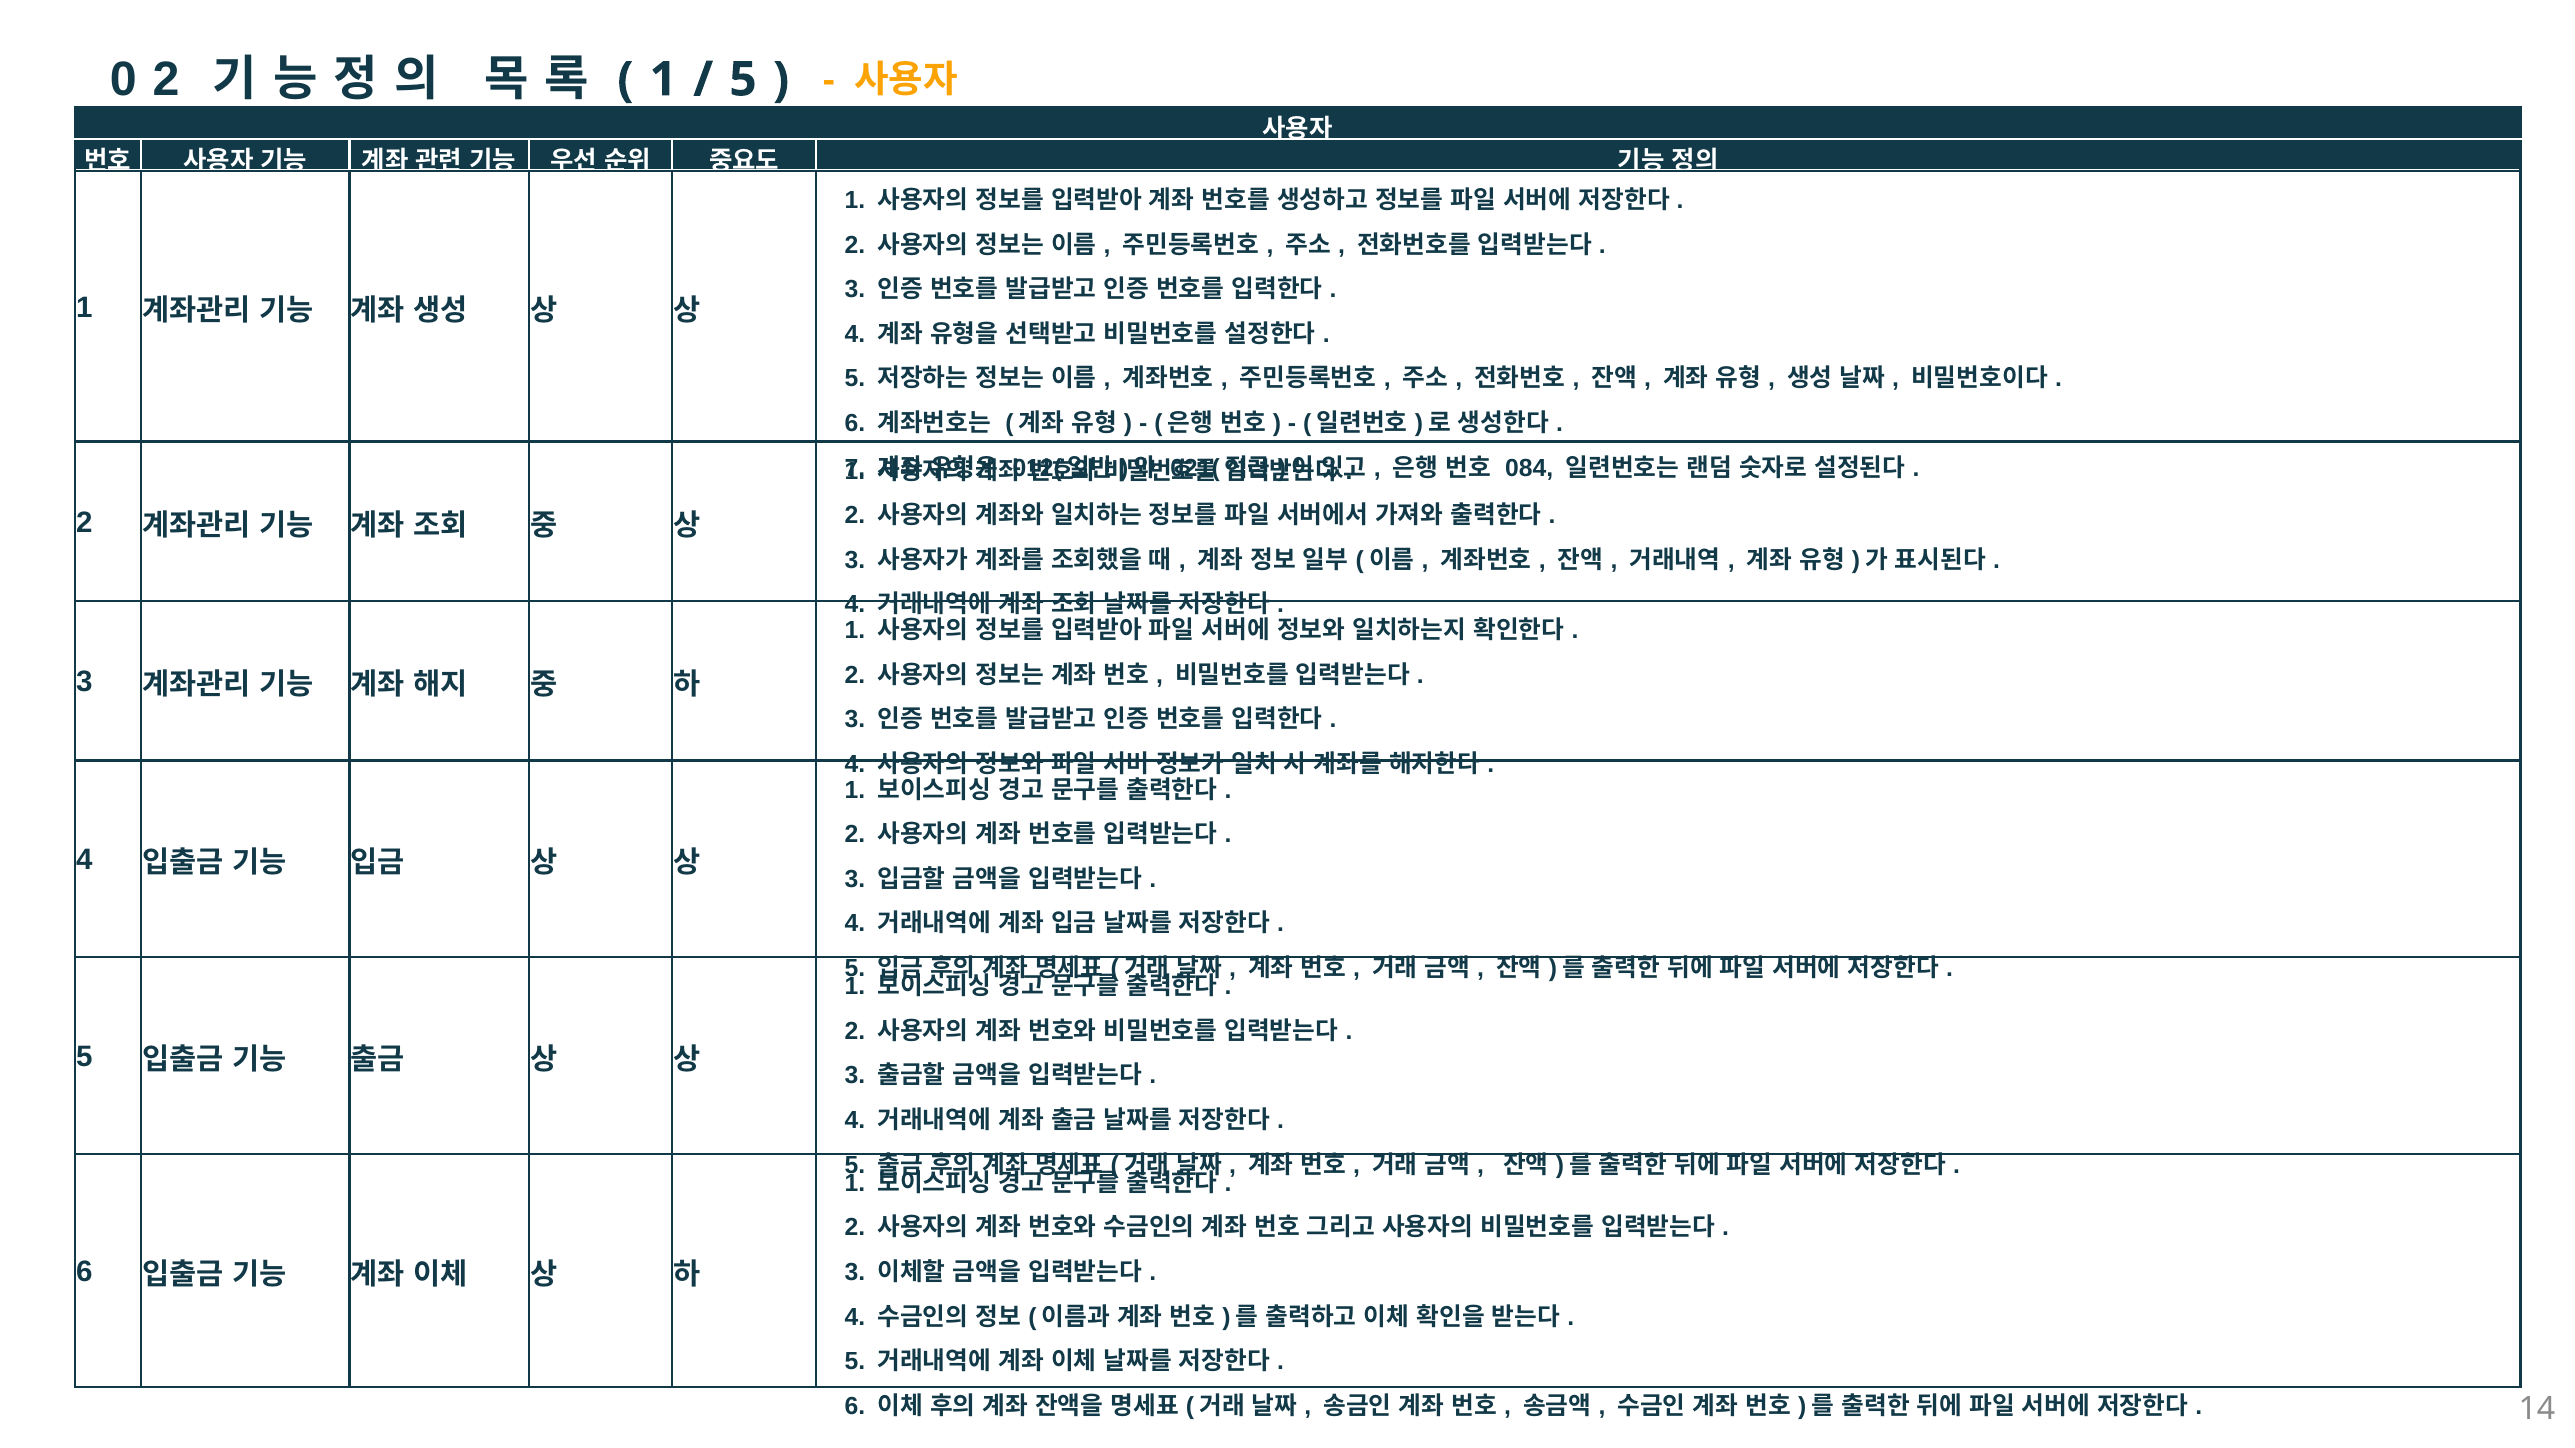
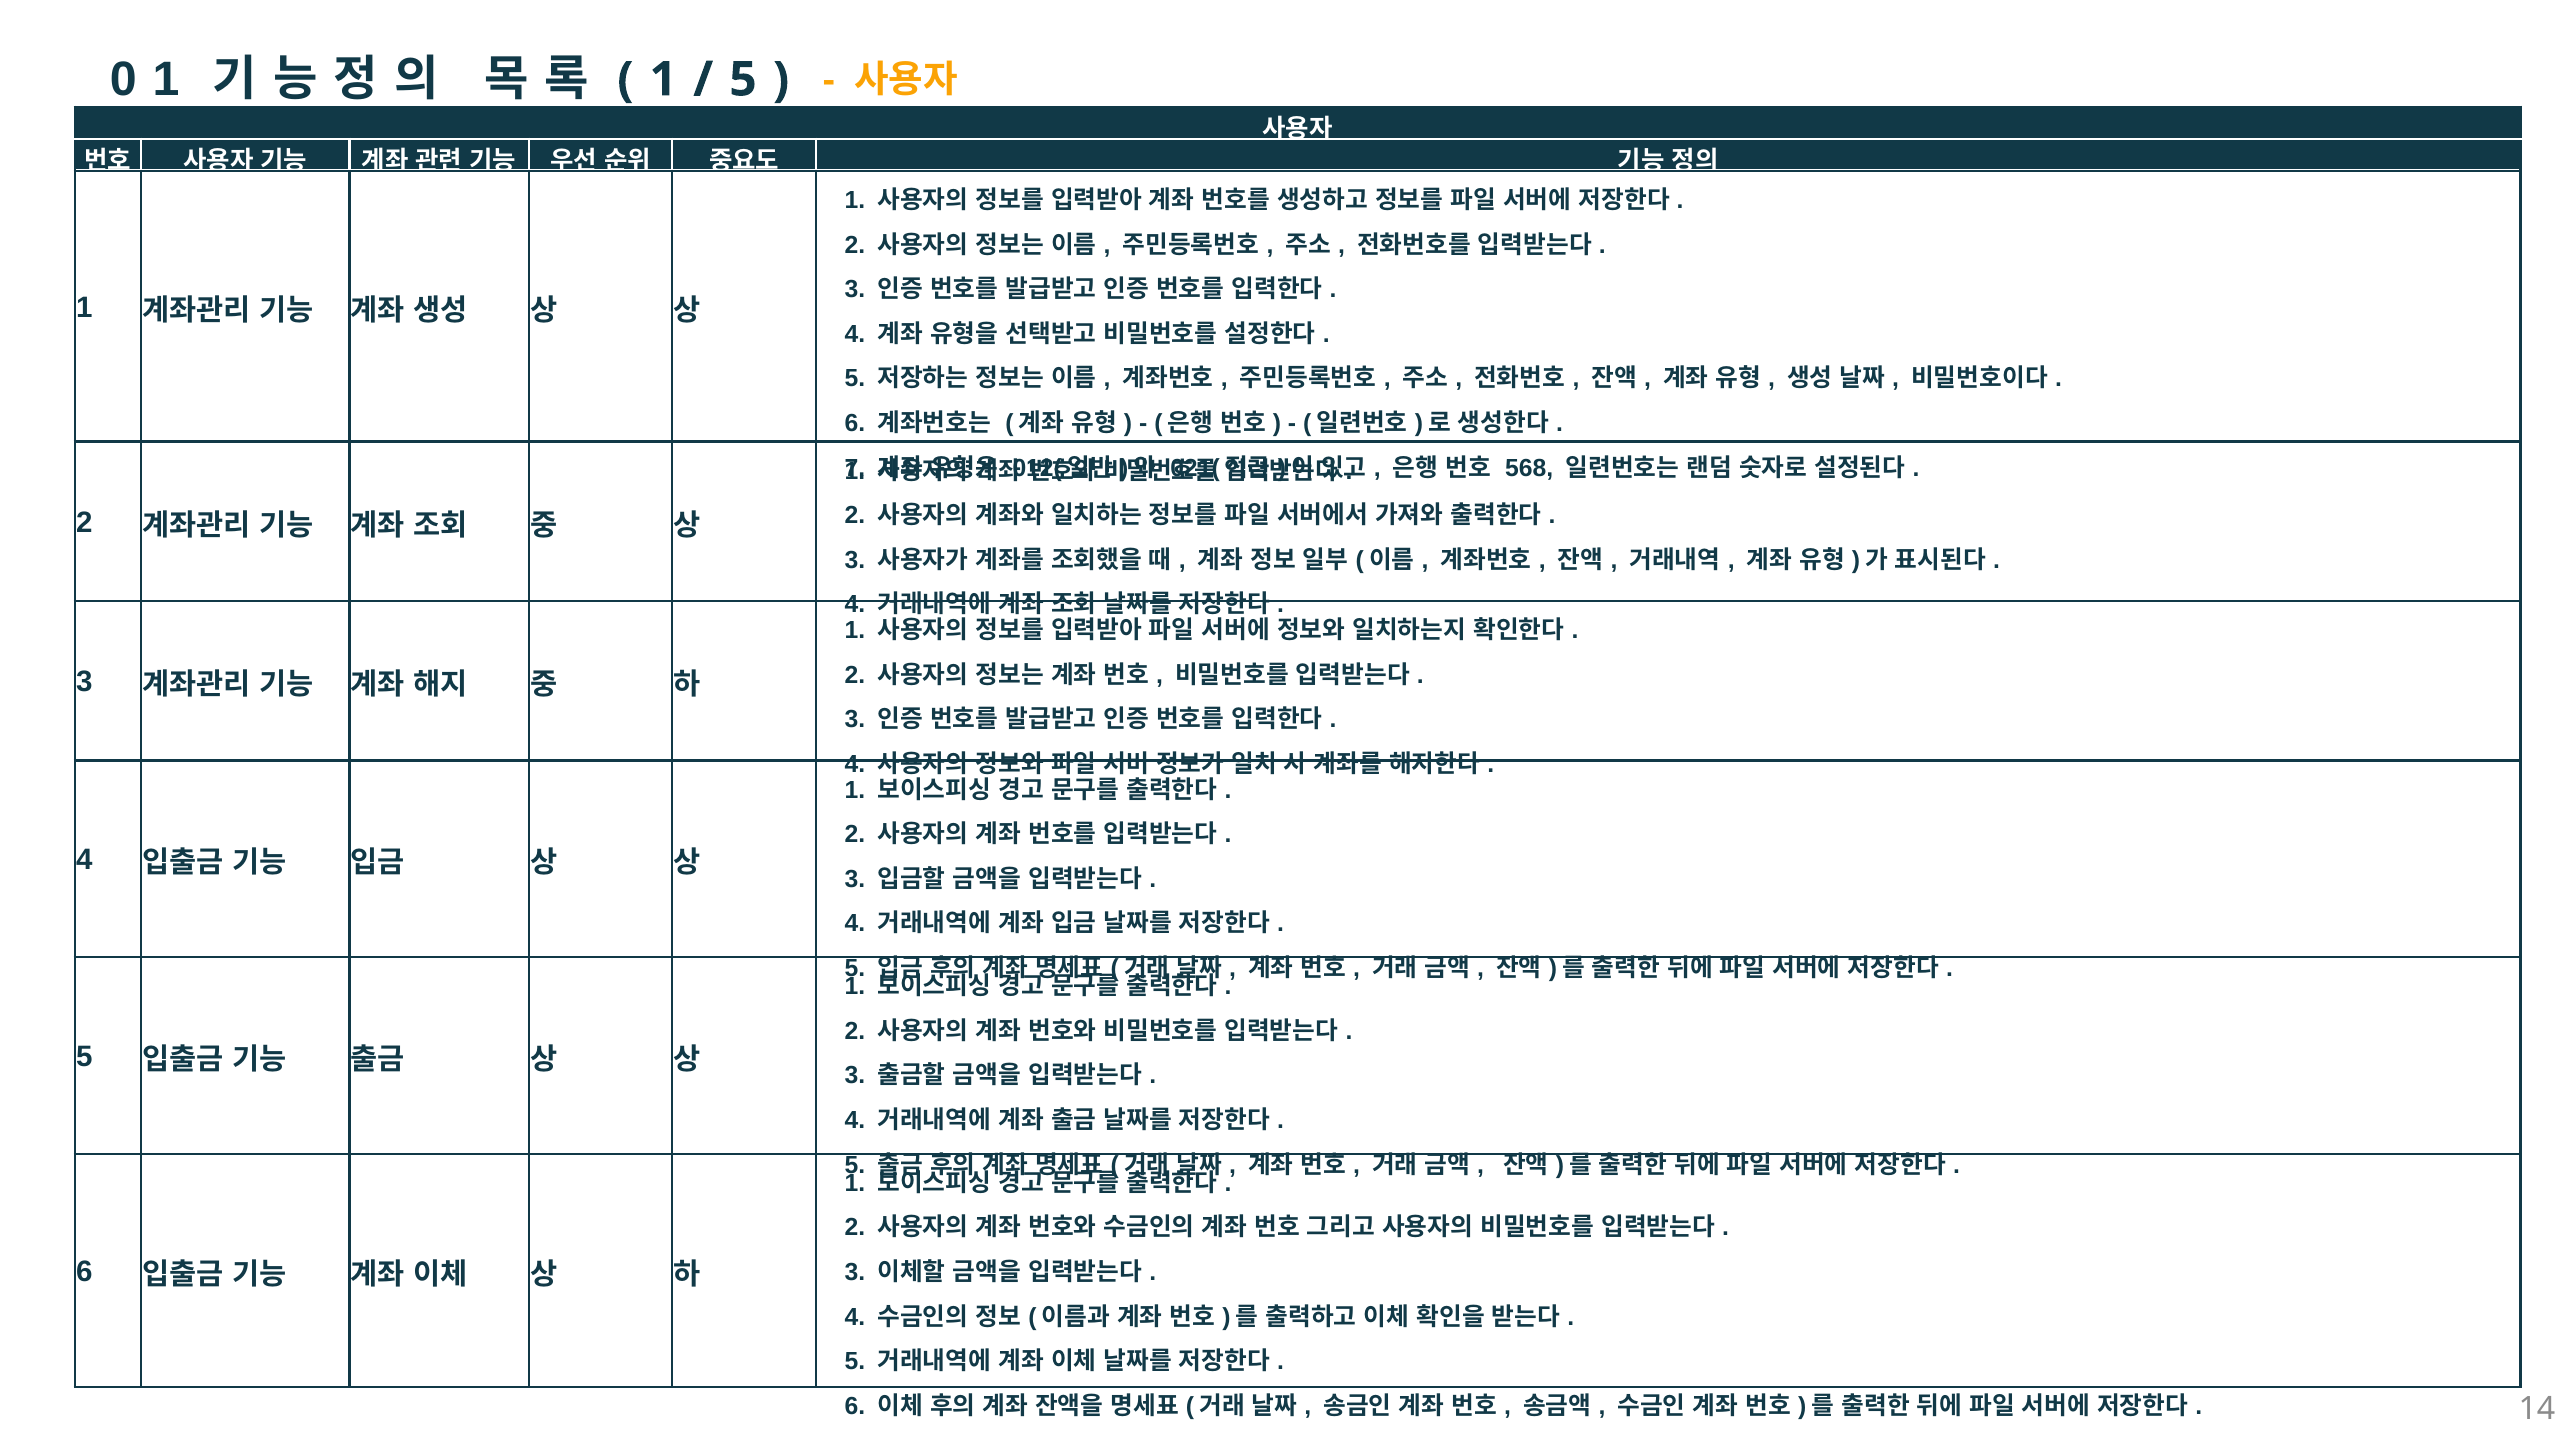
2: 2 -> 1 (166, 80)
084: 084 -> 568 (1529, 468)
